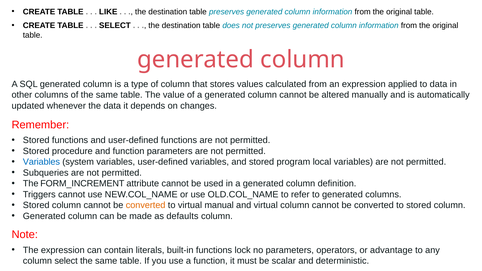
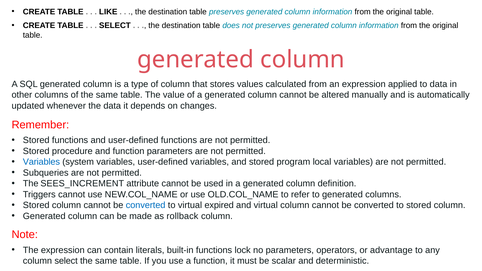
FORM_INCREMENT: FORM_INCREMENT -> SEES_INCREMENT (82, 184)
converted colour: orange -> blue (146, 205)
manual: manual -> expired (219, 205)
defaults: defaults -> rollback (182, 216)
